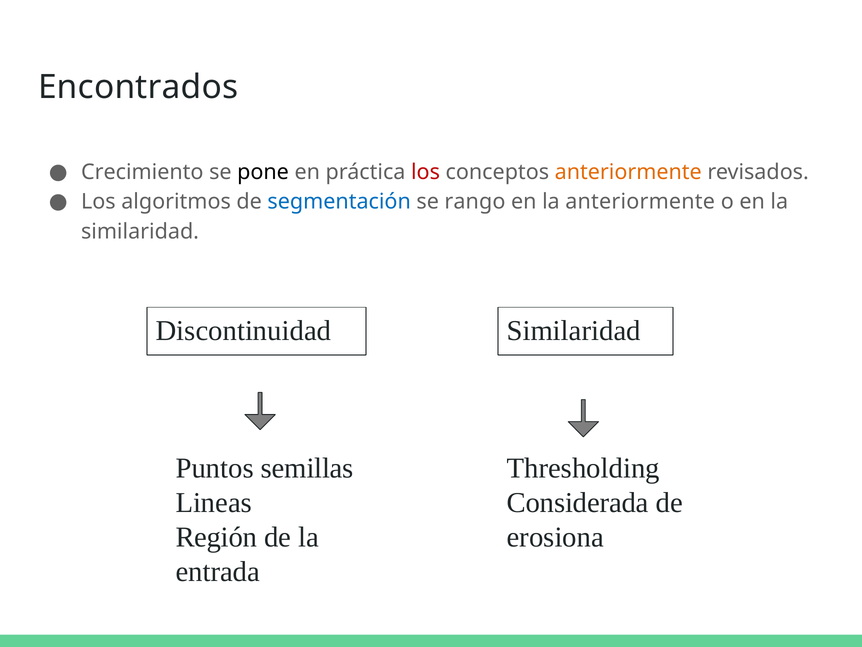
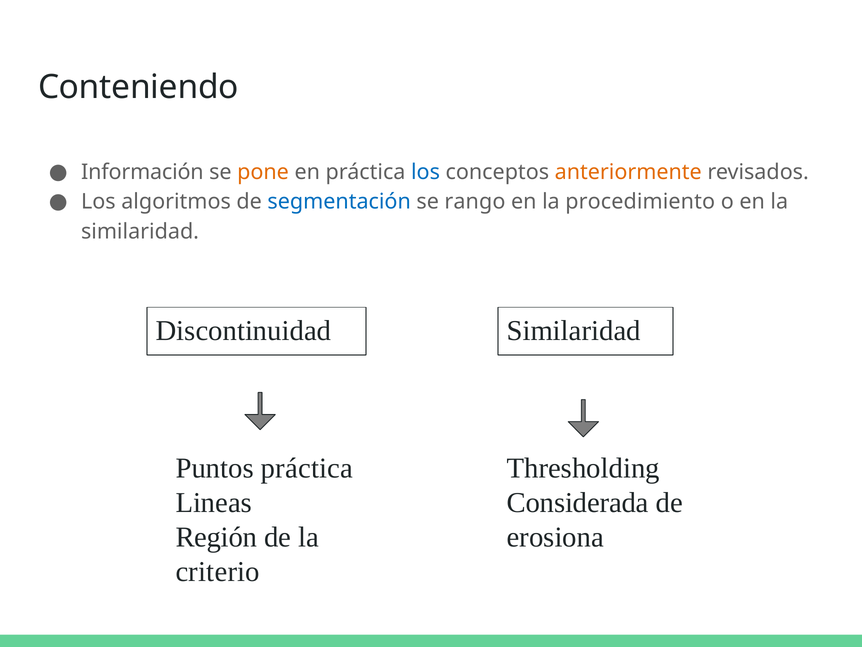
Encontrados: Encontrados -> Conteniendo (138, 87)
Crecimiento: Crecimiento -> Información (142, 172)
pone colour: black -> orange (263, 172)
los colour: red -> blue (425, 172)
la anteriormente: anteriormente -> procedimiento (640, 201)
Puntos semillas: semillas -> práctica (307, 468)
entrada: entrada -> criterio (218, 571)
